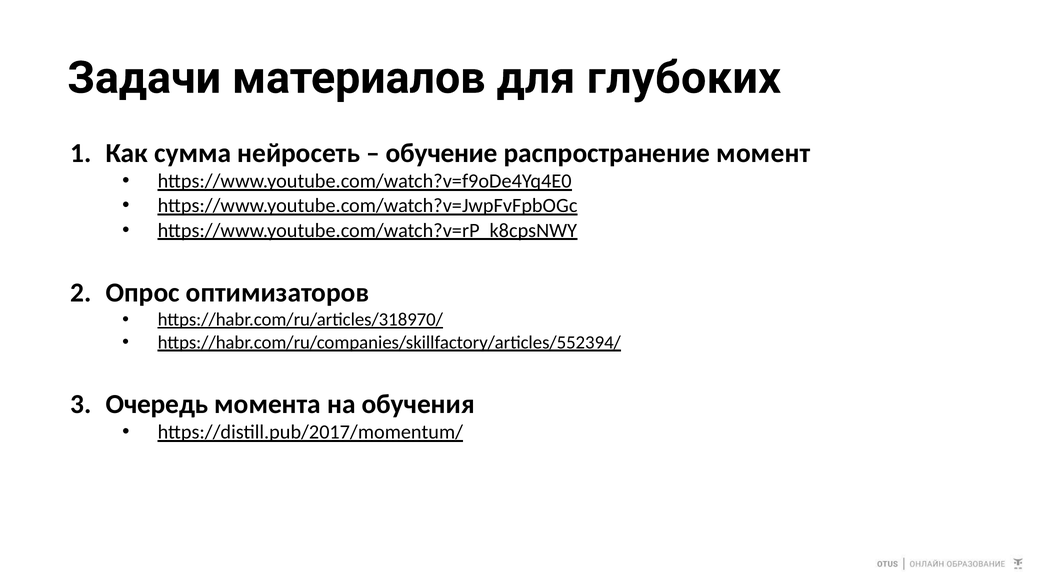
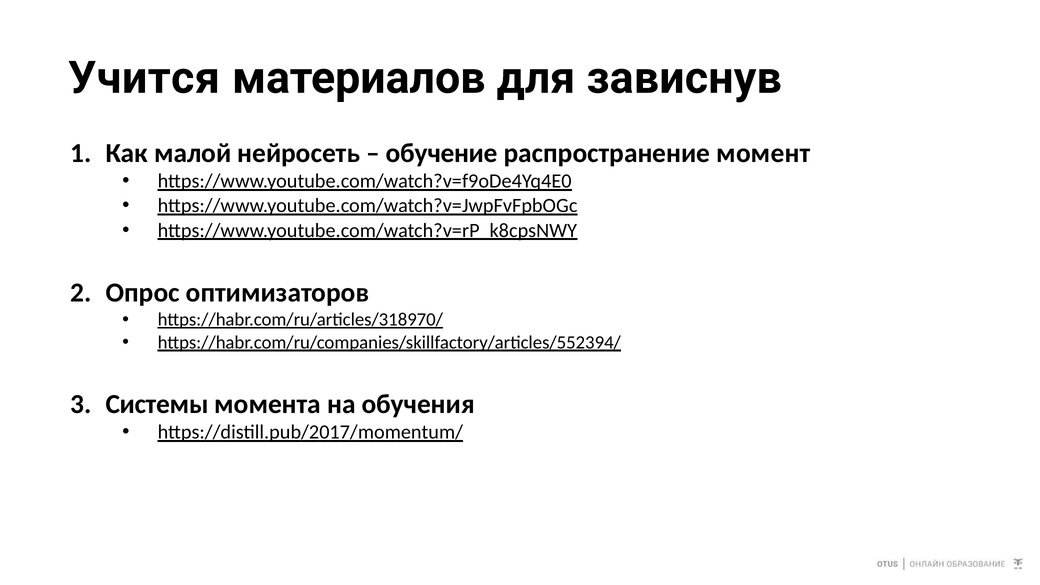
Задачи: Задачи -> Учится (144, 78)
глубоких: глубоких -> зависнув (684, 78)
сумма: сумма -> малой (193, 153)
Очередь: Очередь -> Системы (157, 404)
